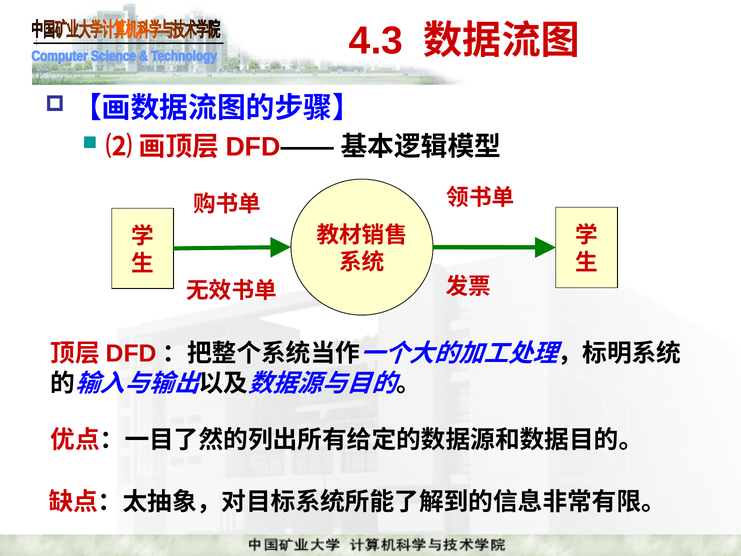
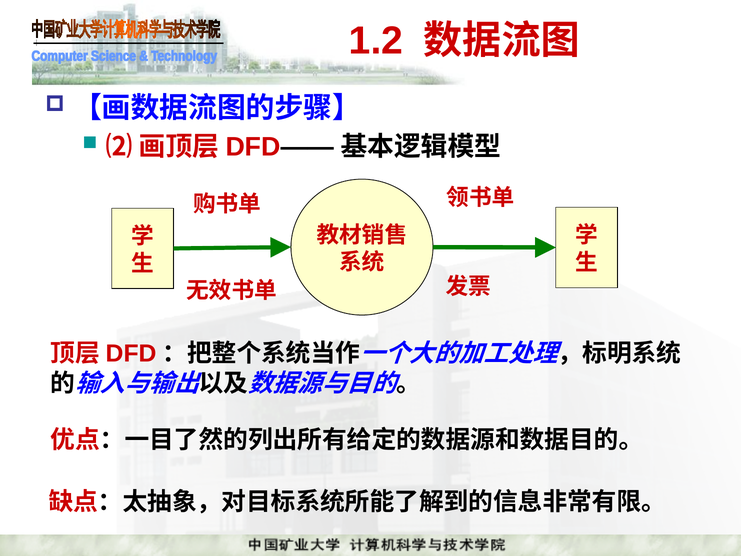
4.3: 4.3 -> 1.2 (376, 41)
